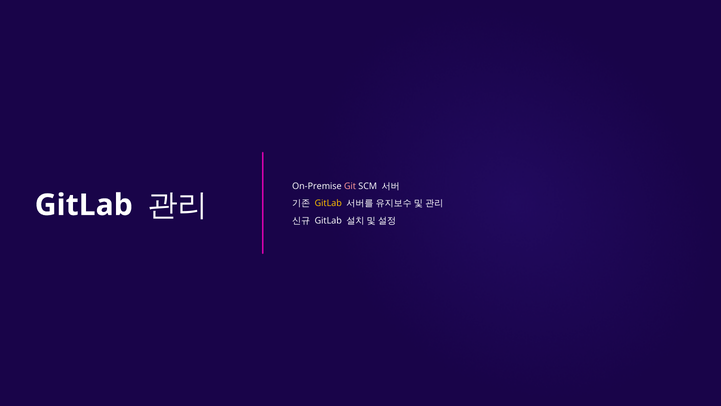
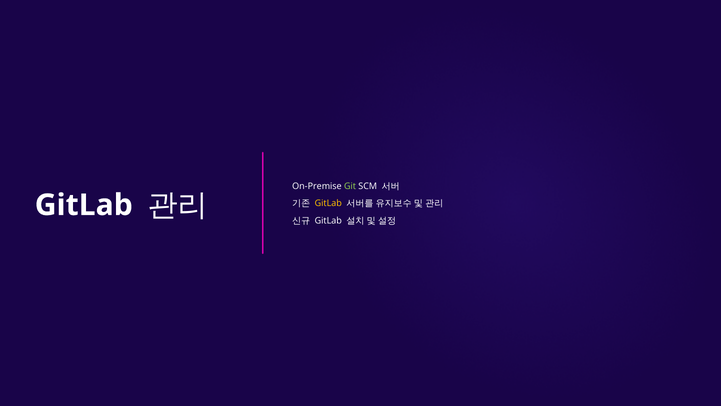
Git colour: pink -> light green (350, 186)
